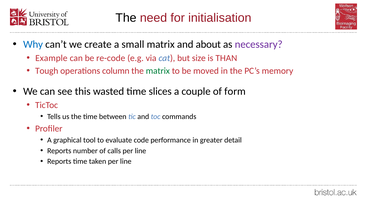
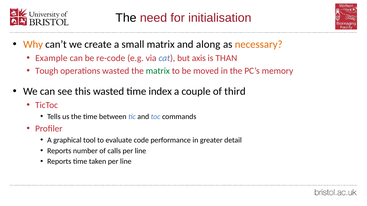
Why colour: blue -> orange (33, 45)
about: about -> along (208, 45)
necessary colour: purple -> orange (259, 45)
size: size -> axis (199, 58)
operations column: column -> wasted (116, 71)
slices: slices -> index (160, 92)
form: form -> third (235, 92)
